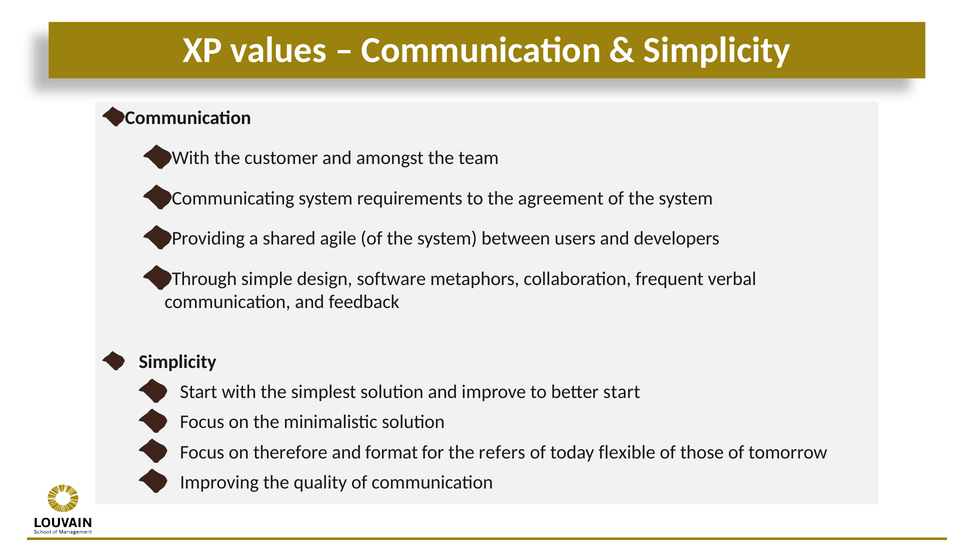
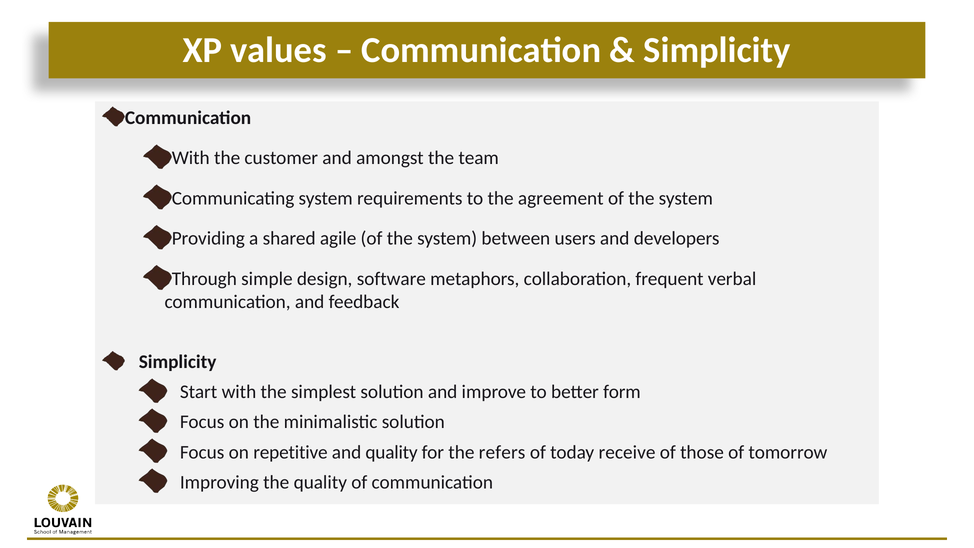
better start: start -> form (622, 392)
therefore: therefore -> repetitive (290, 452)
and format: format -> quality (392, 452)
flexible: flexible -> receive (627, 452)
